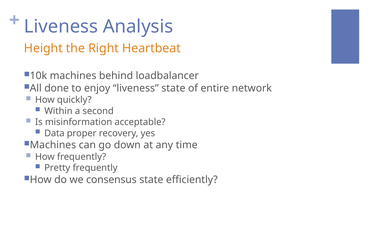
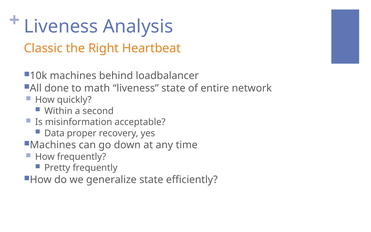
Height: Height -> Classic (43, 48)
enjoy: enjoy -> math (97, 88)
consensus: consensus -> generalize (111, 180)
